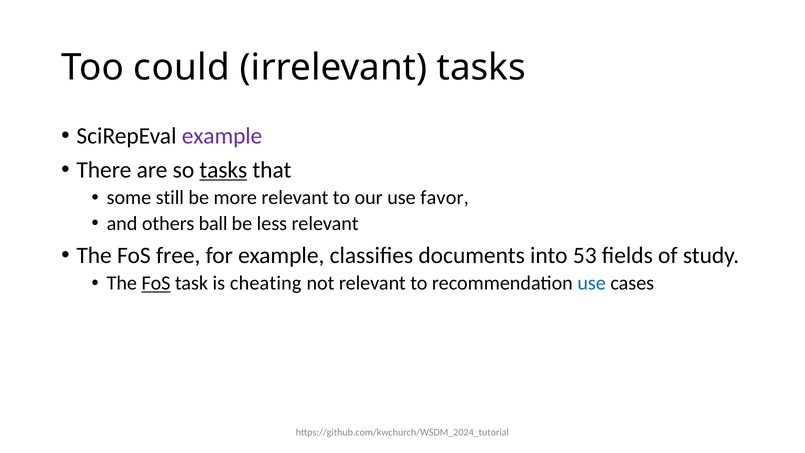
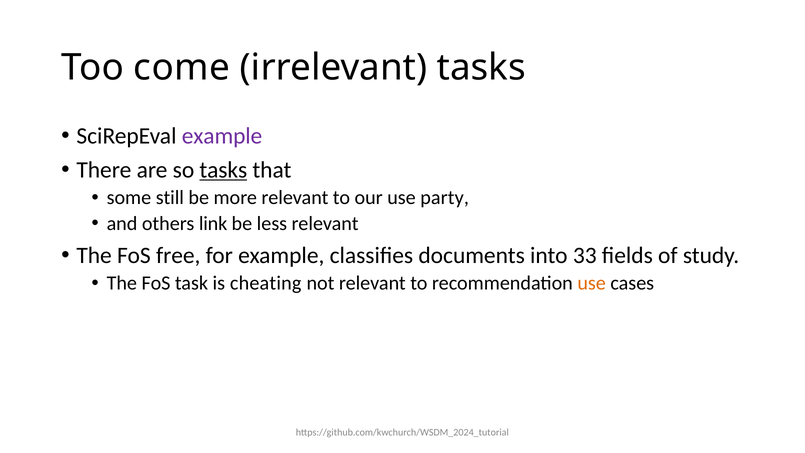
could: could -> come (182, 68)
favor: favor -> party (445, 198)
ball: ball -> link (213, 224)
53: 53 -> 33 (585, 255)
FoS underline: present -> none (156, 283)
use colour: blue -> orange (592, 283)
